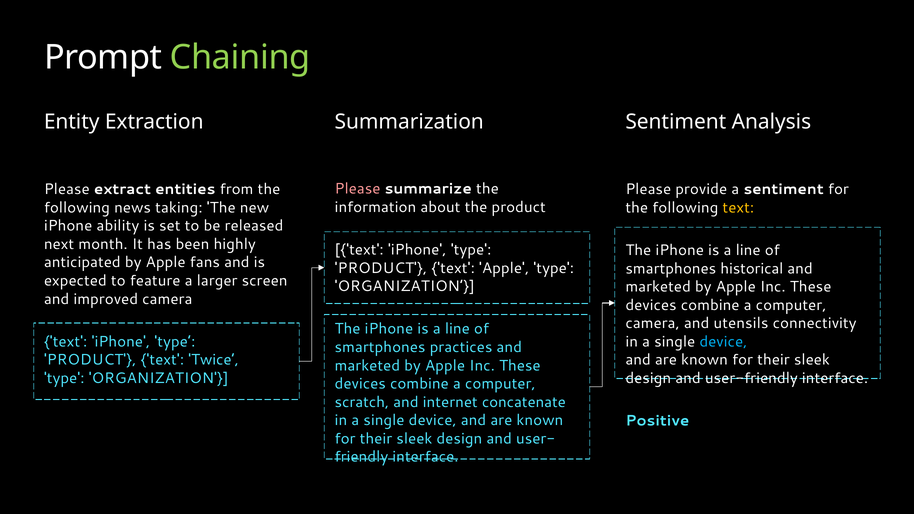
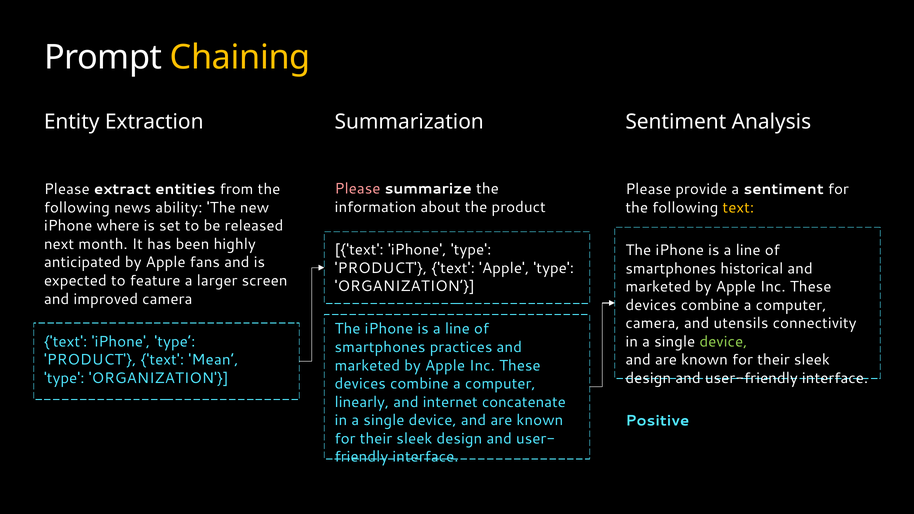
Chaining colour: light green -> yellow (240, 57)
taking: taking -> ability (179, 208)
ability: ability -> where (118, 226)
device colour: light blue -> light green (723, 342)
Twice: Twice -> Mean (213, 360)
scratch: scratch -> linearly (362, 402)
